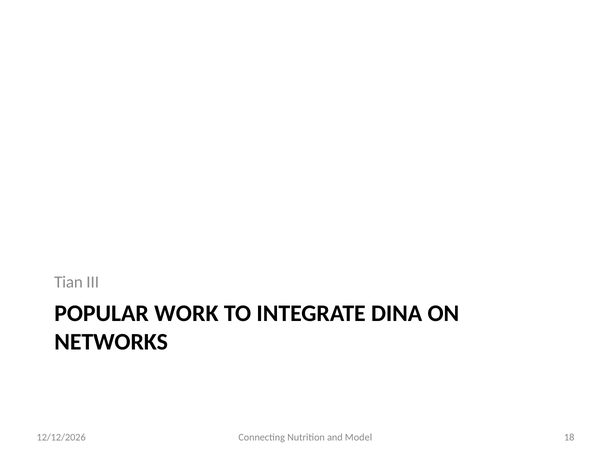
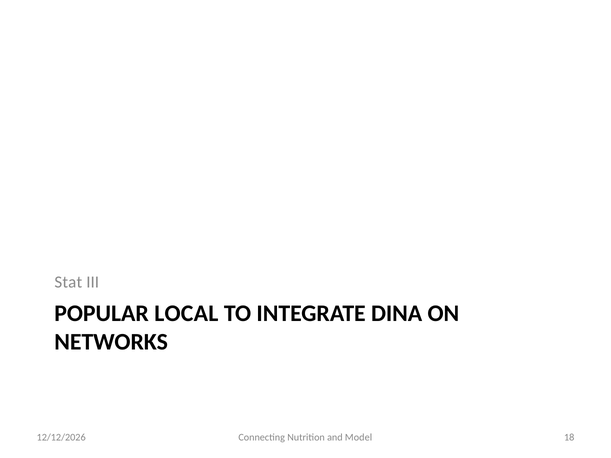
Tian: Tian -> Stat (68, 282)
WORK: WORK -> LOCAL (186, 313)
